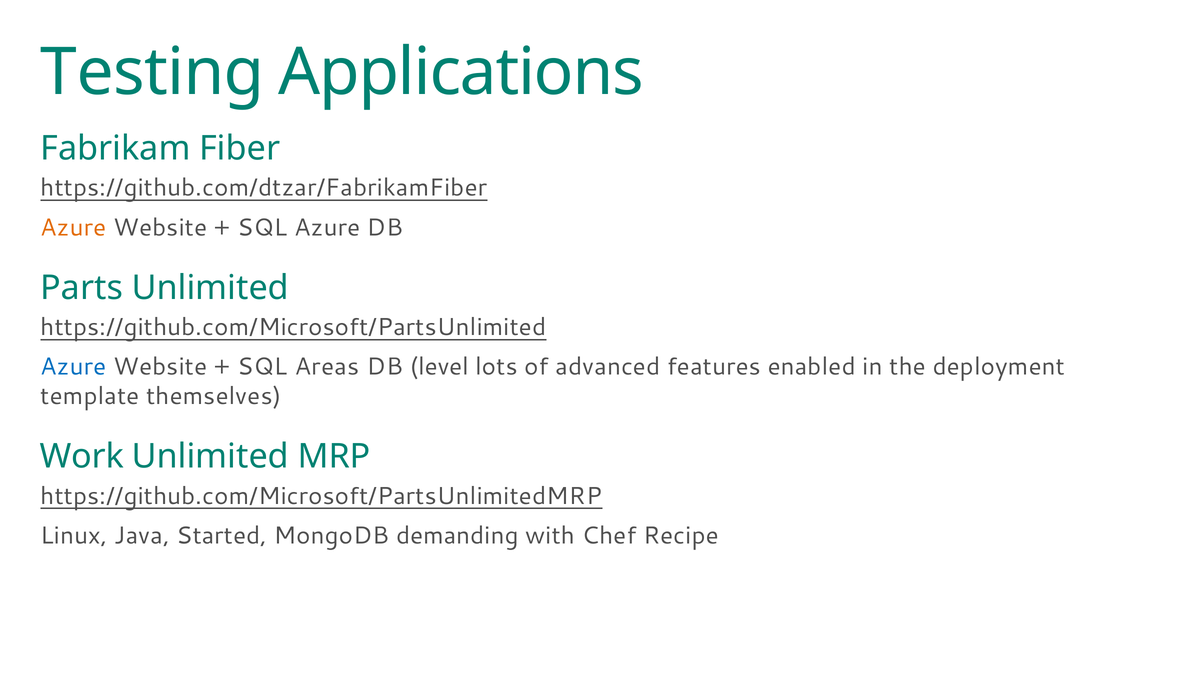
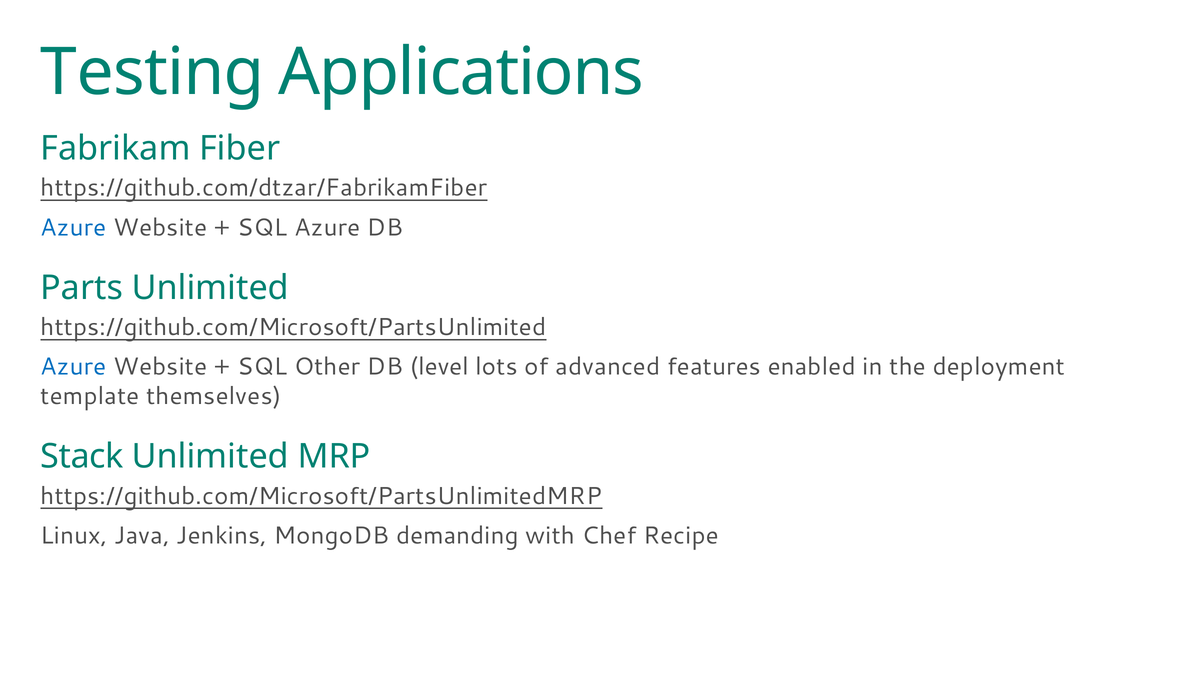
Azure colour: orange -> blue (73, 227)
Areas: Areas -> Other (327, 367)
Work: Work -> Stack (82, 456)
Started: Started -> Jenkins (222, 535)
